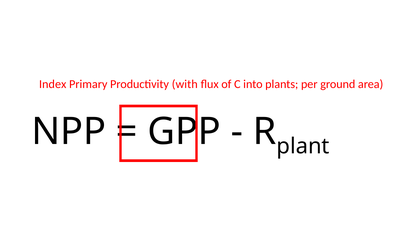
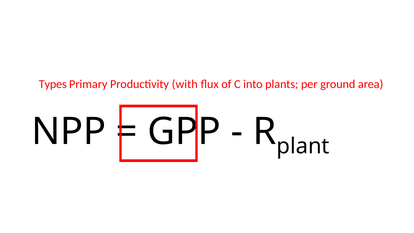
Index: Index -> Types (53, 84)
